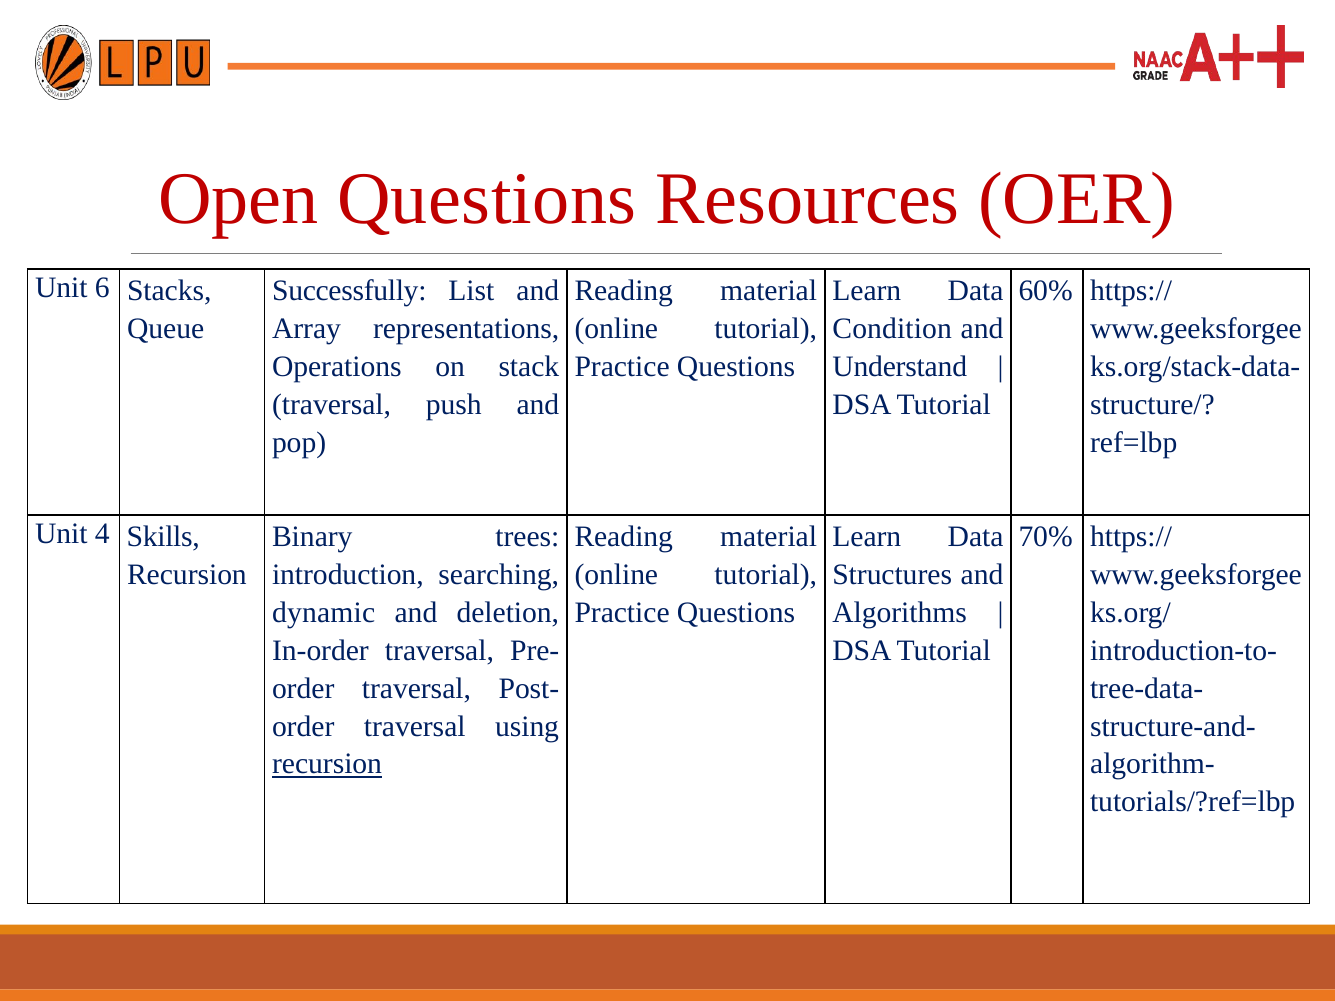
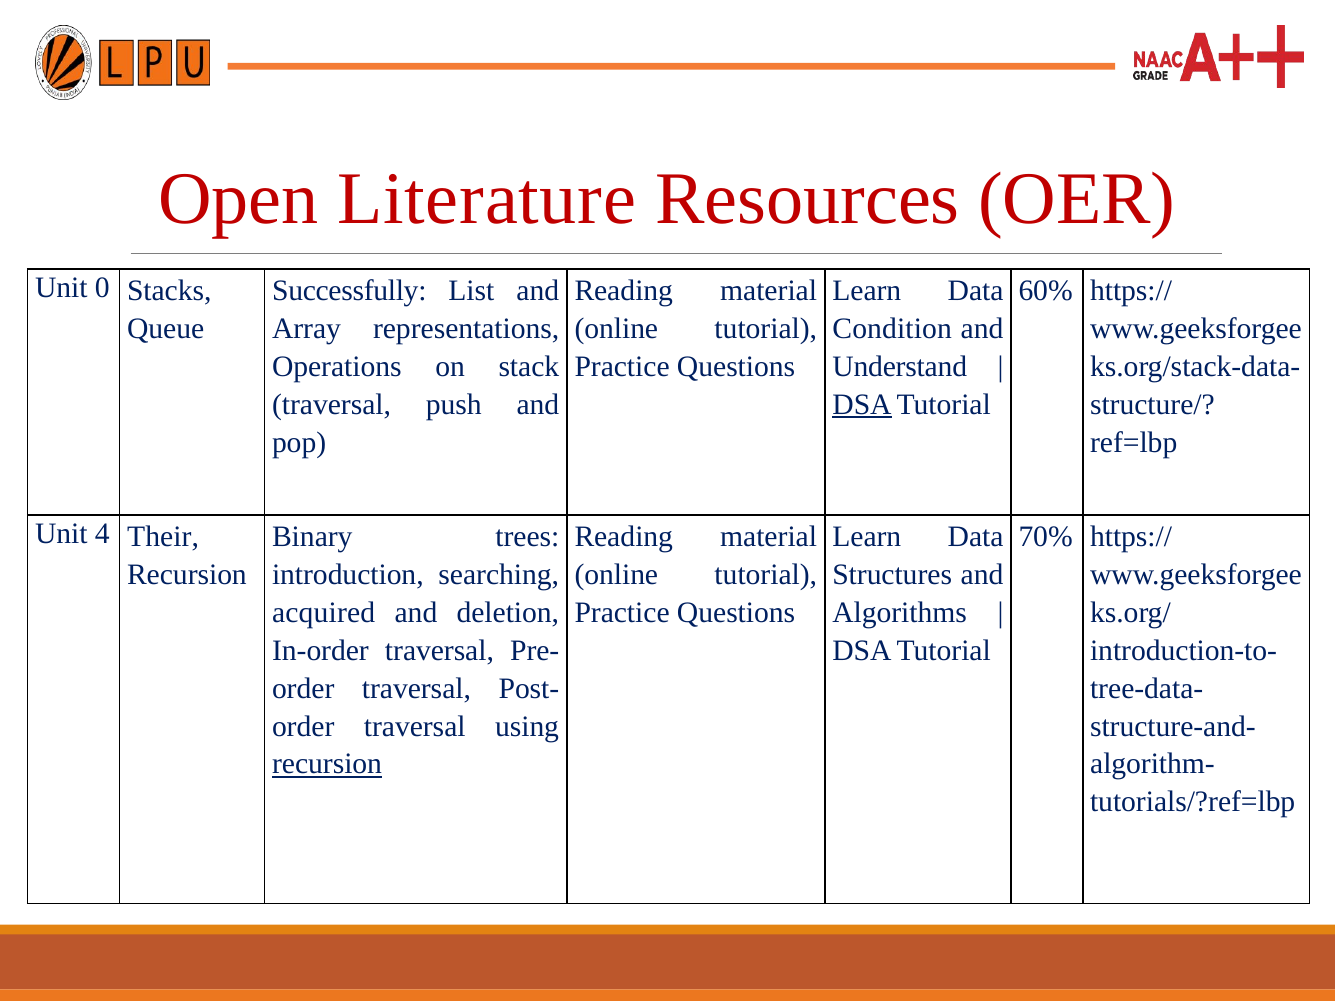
Open Questions: Questions -> Literature (487, 199)
6: 6 -> 0 (102, 288)
DSA underline: none -> present (862, 405)
Skills: Skills -> Their (163, 537)
dynamic: dynamic -> acquired (324, 613)
